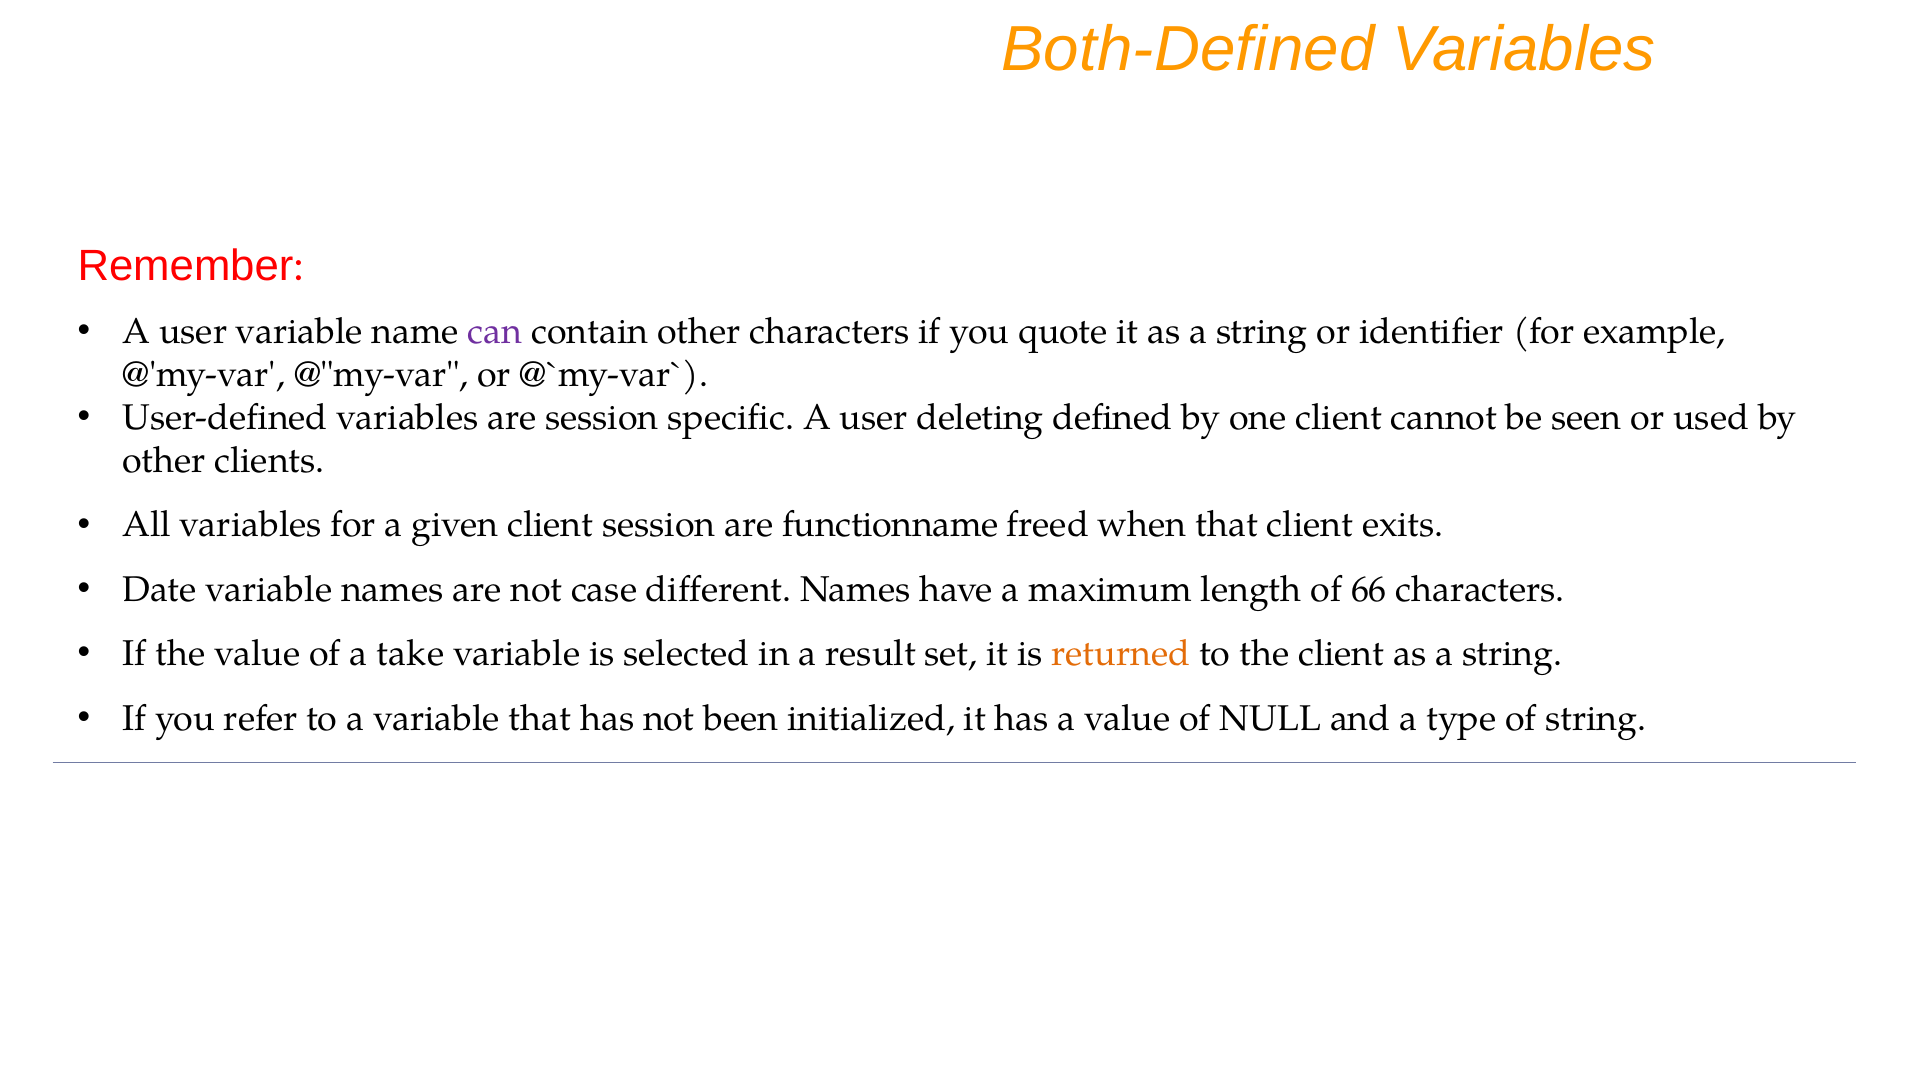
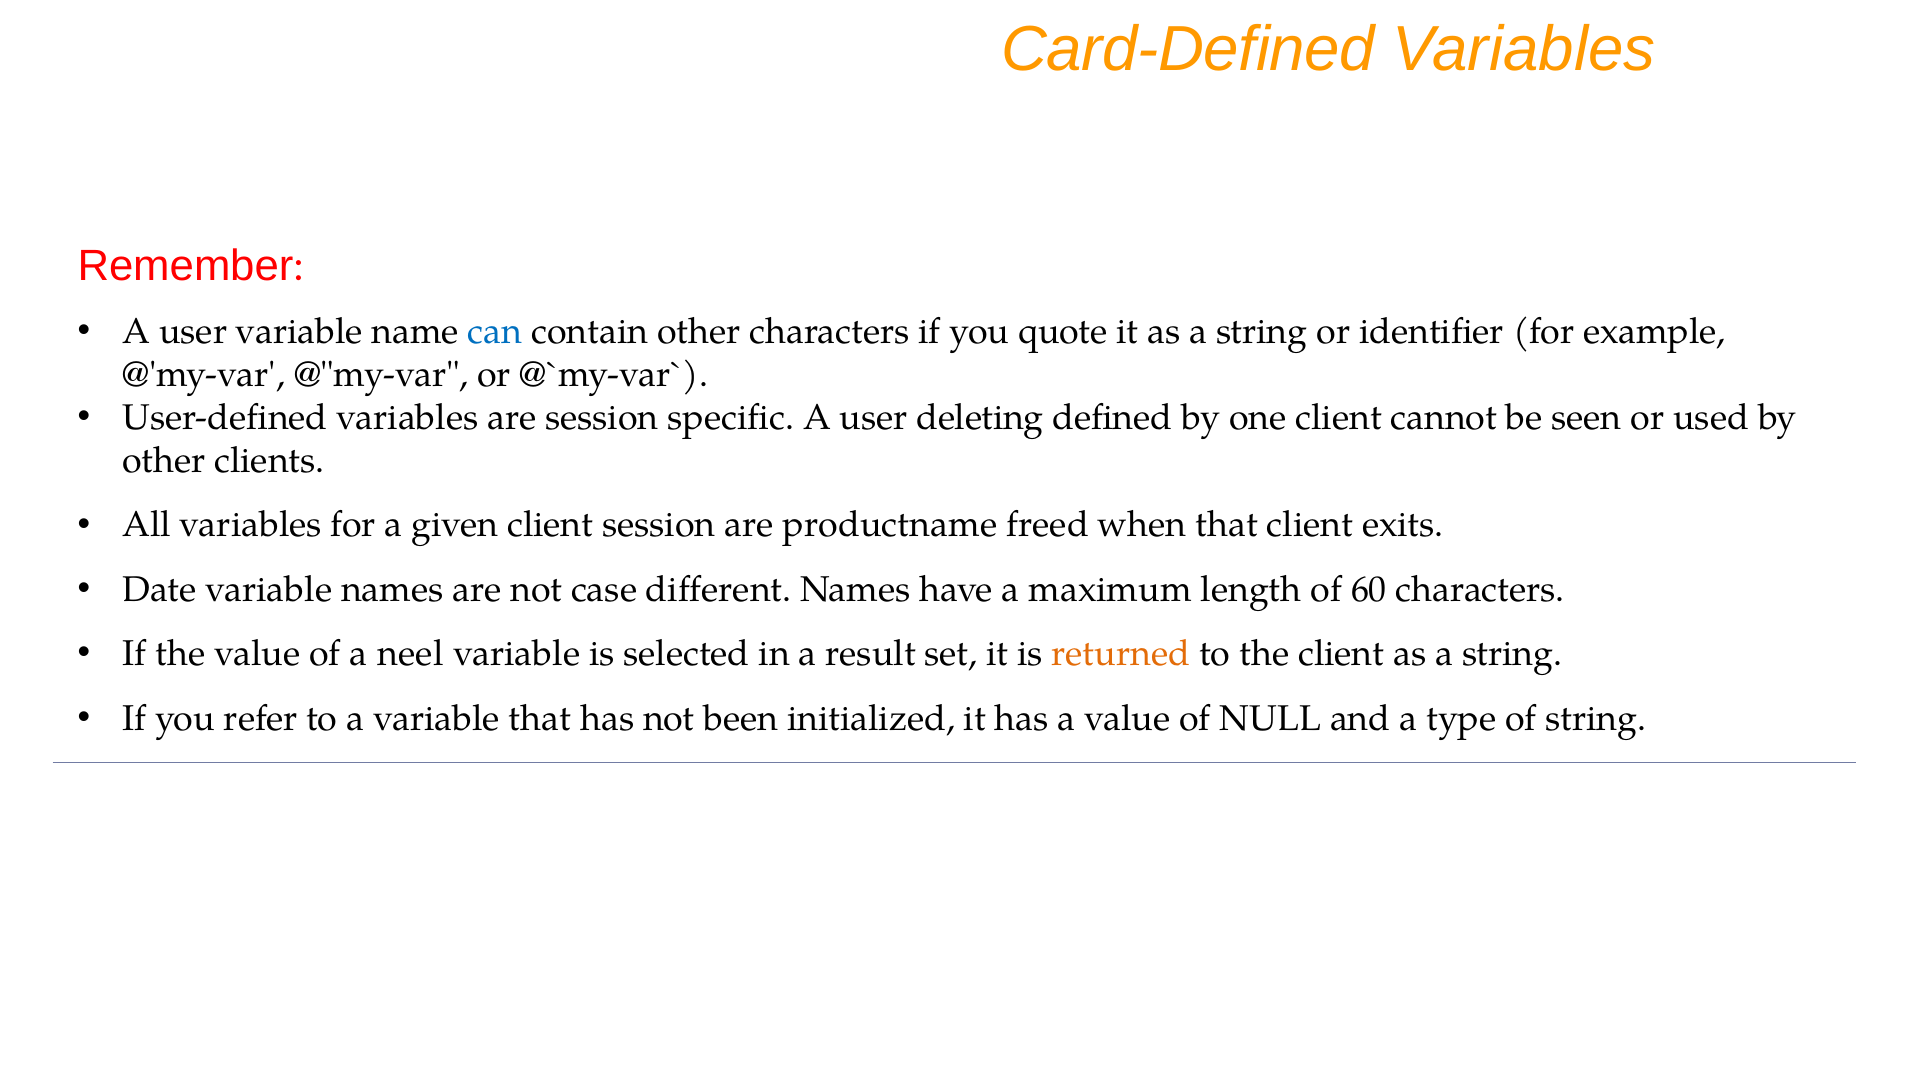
Both-Defined: Both-Defined -> Card-Defined (1188, 50)
can colour: purple -> blue (495, 332)
functionname: functionname -> productname (890, 525)
66: 66 -> 60 (1369, 589)
take: take -> neel (410, 654)
